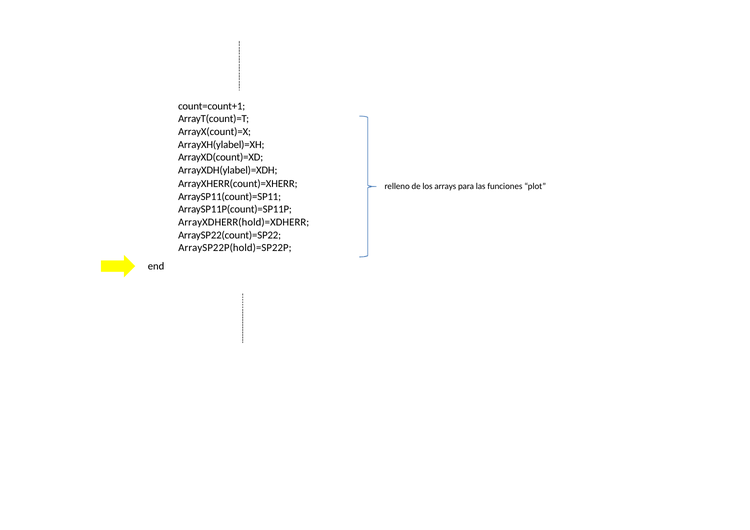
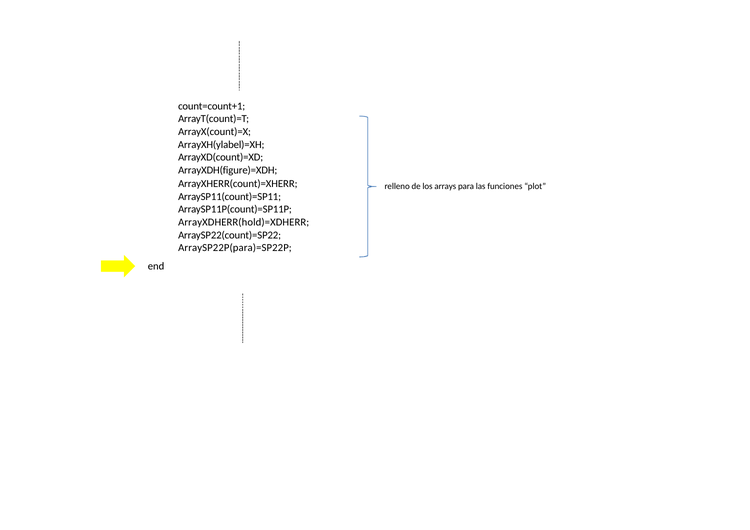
ArrayXDH(ylabel)=XDH: ArrayXDH(ylabel)=XDH -> ArrayXDH(figure)=XDH (228, 170)
ArraySP22P(hold)=SP22P: ArraySP22P(hold)=SP22P -> ArraySP22P(para)=SP22P (235, 248)
